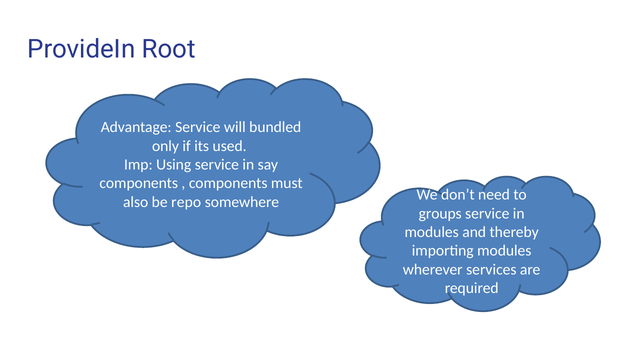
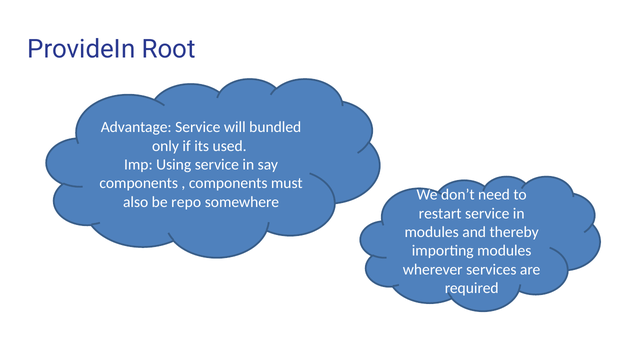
groups: groups -> restart (440, 213)
